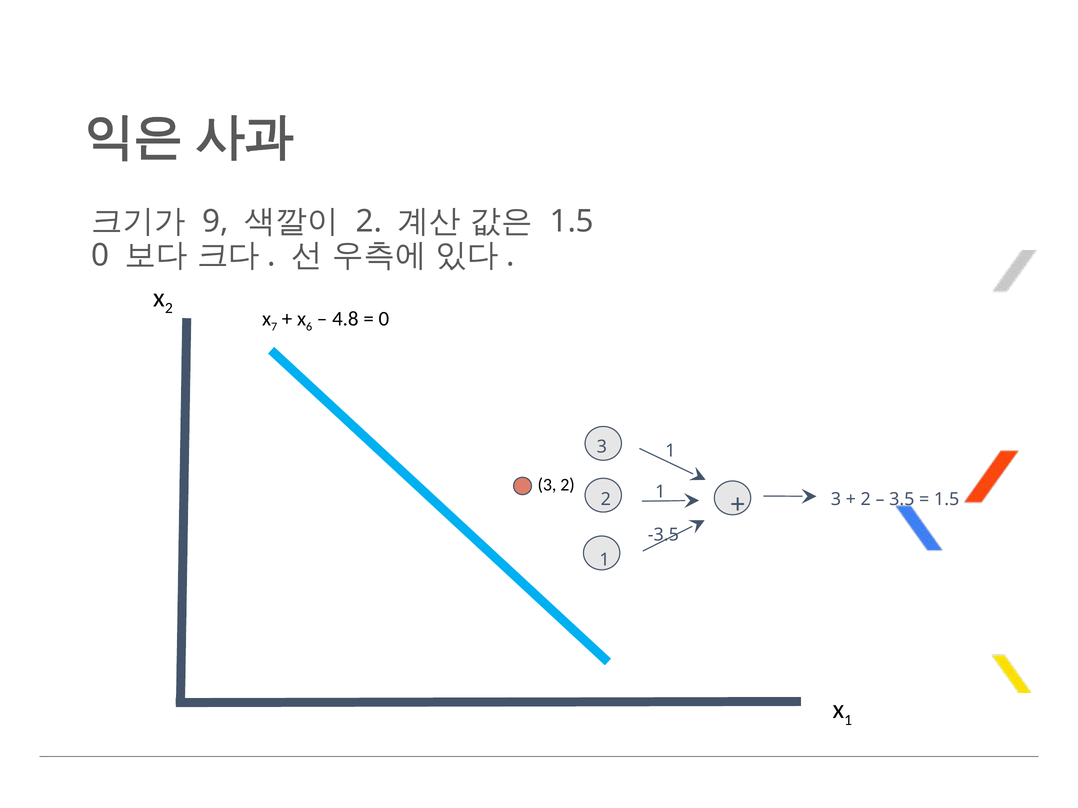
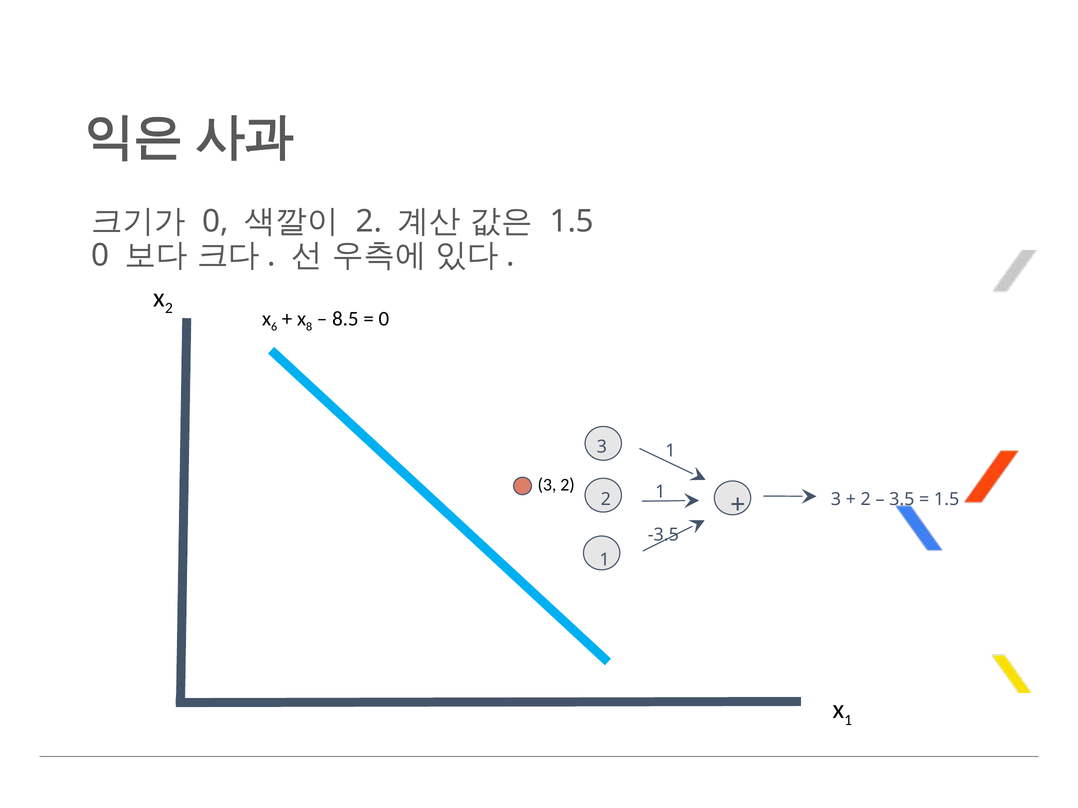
9: 9 -> 0 (216, 222)
7: 7 -> 6 (274, 327)
6: 6 -> 8 (309, 327)
4.8: 4.8 -> 8.5 (345, 319)
